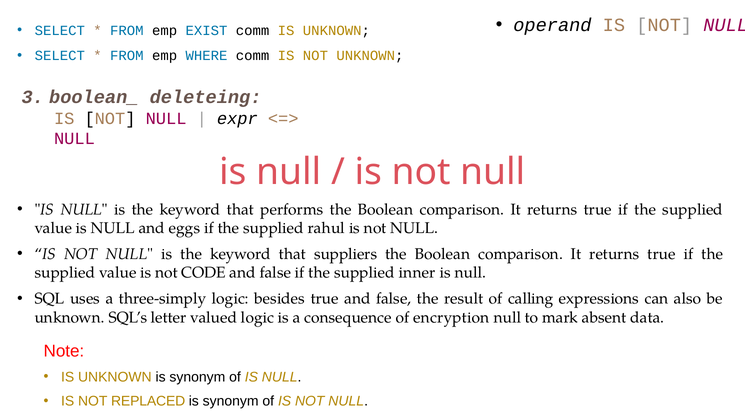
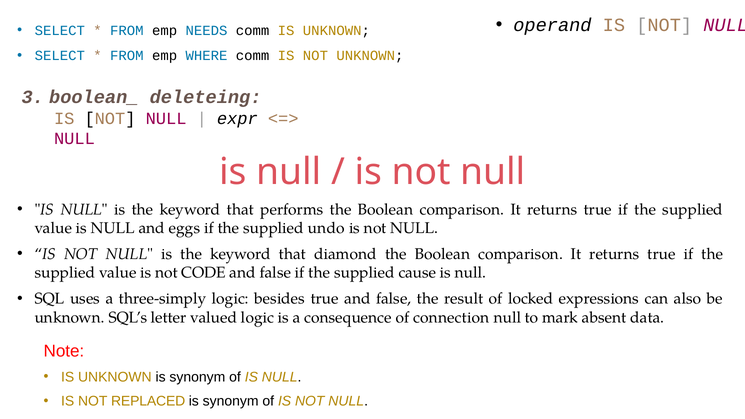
EXIST: EXIST -> NEEDS (206, 31)
rahul: rahul -> undo (326, 228)
suppliers: suppliers -> diamond (346, 254)
inner: inner -> cause (417, 273)
calling: calling -> locked (531, 299)
encryption: encryption -> connection (451, 317)
